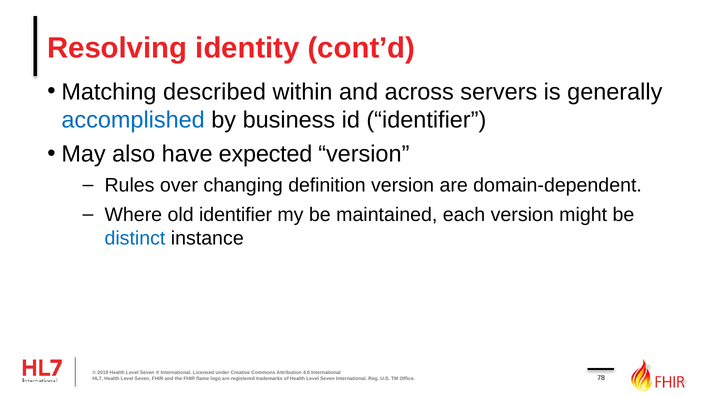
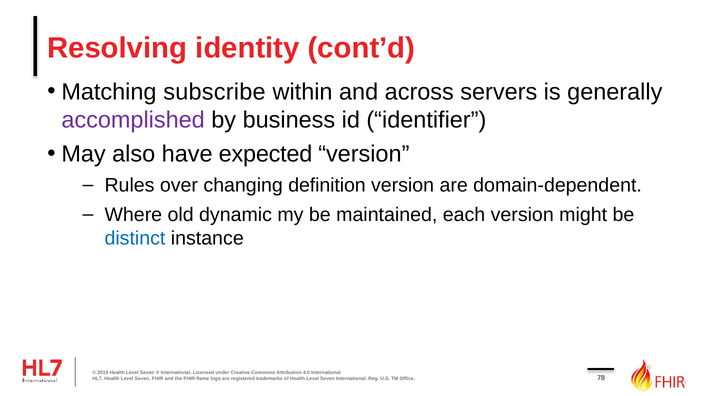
described: described -> subscribe (214, 92)
accomplished colour: blue -> purple (133, 120)
old identifier: identifier -> dynamic (236, 215)
